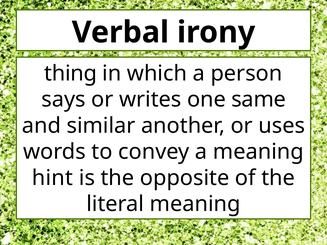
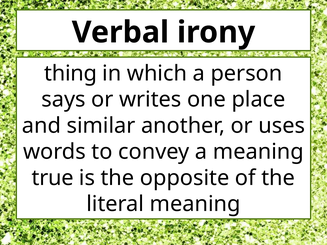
same: same -> place (259, 100)
hint: hint -> true (53, 178)
